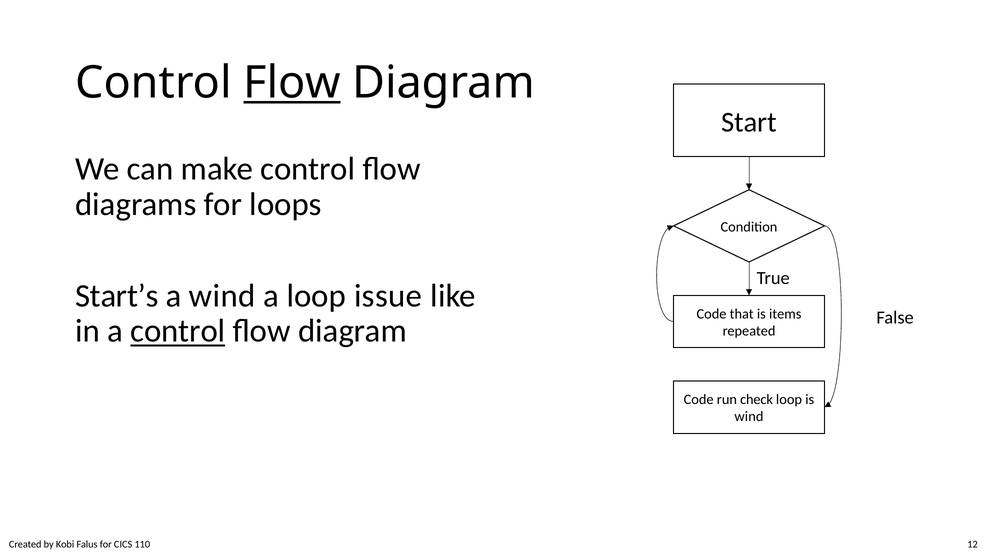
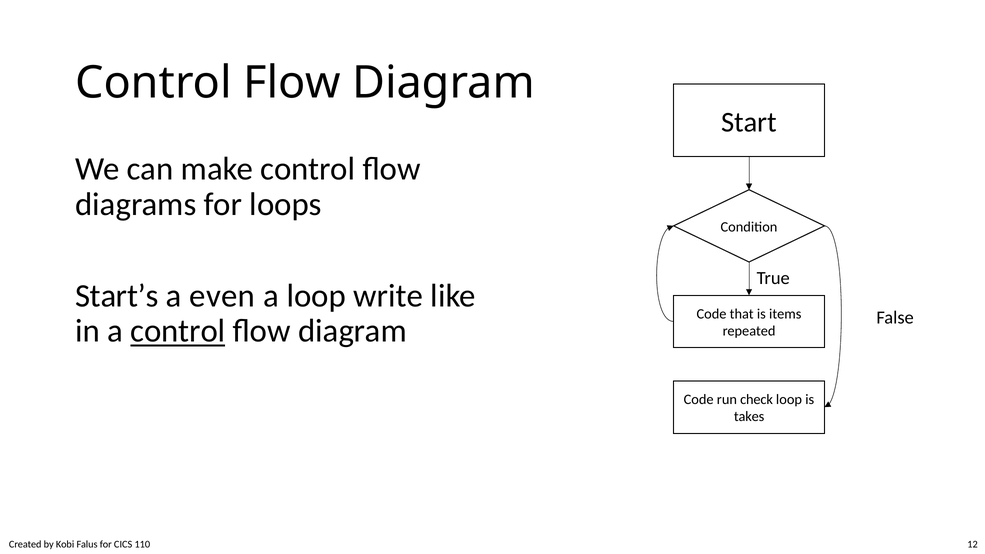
Flow underline: present -> none (292, 83)
a wind: wind -> even (222, 296)
issue: issue -> write (388, 296)
wind: wind -> takes (749, 417)
